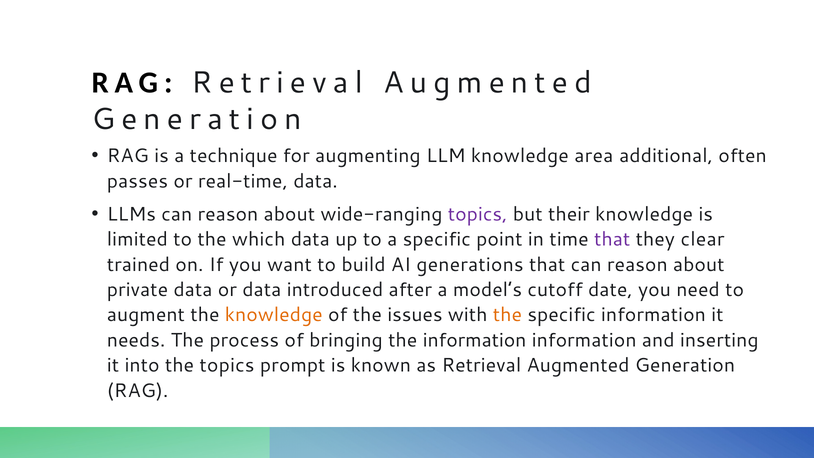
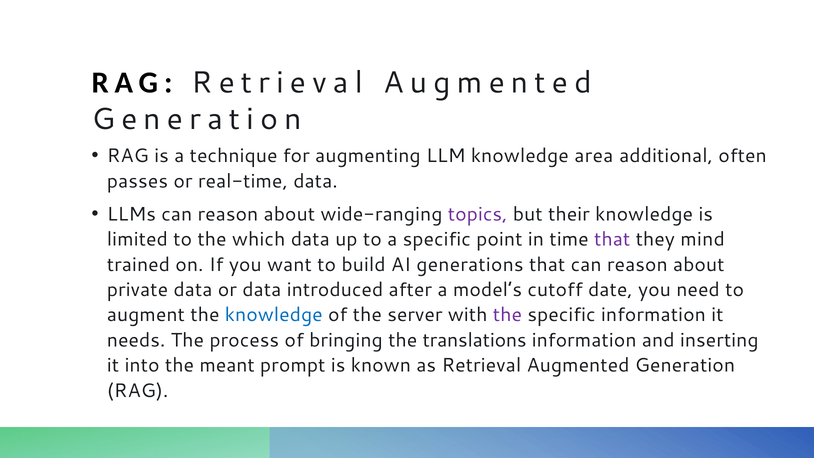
clear: clear -> mind (703, 239)
knowledge colour: orange -> blue (274, 315)
issues: issues -> server (415, 315)
the colour: orange -> purple (507, 315)
the information: information -> translations (475, 340)
the topics: topics -> meant (227, 365)
